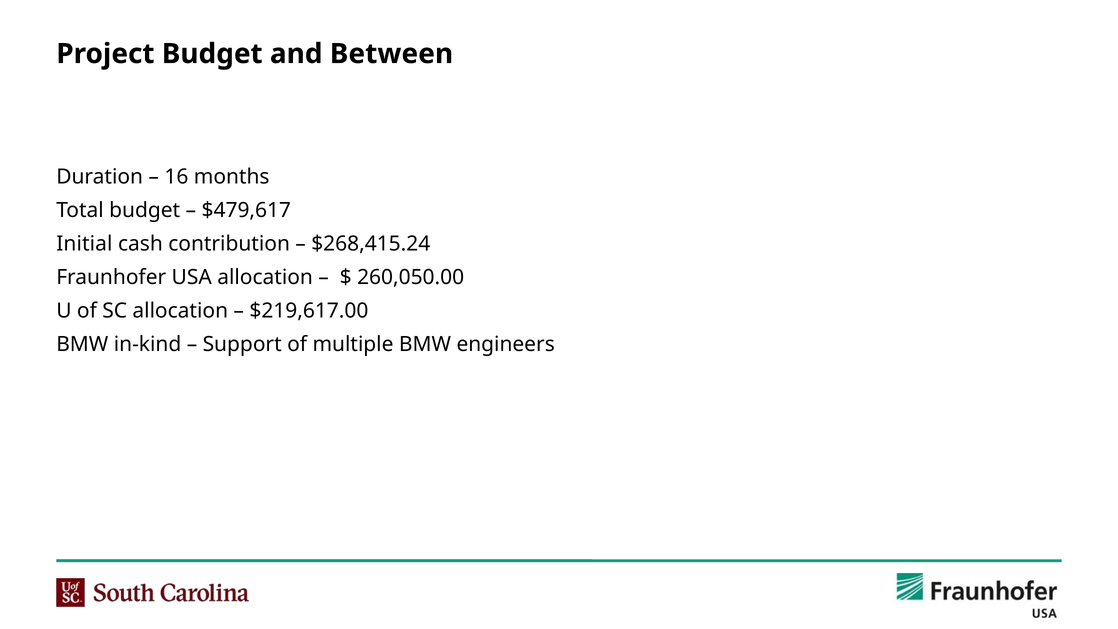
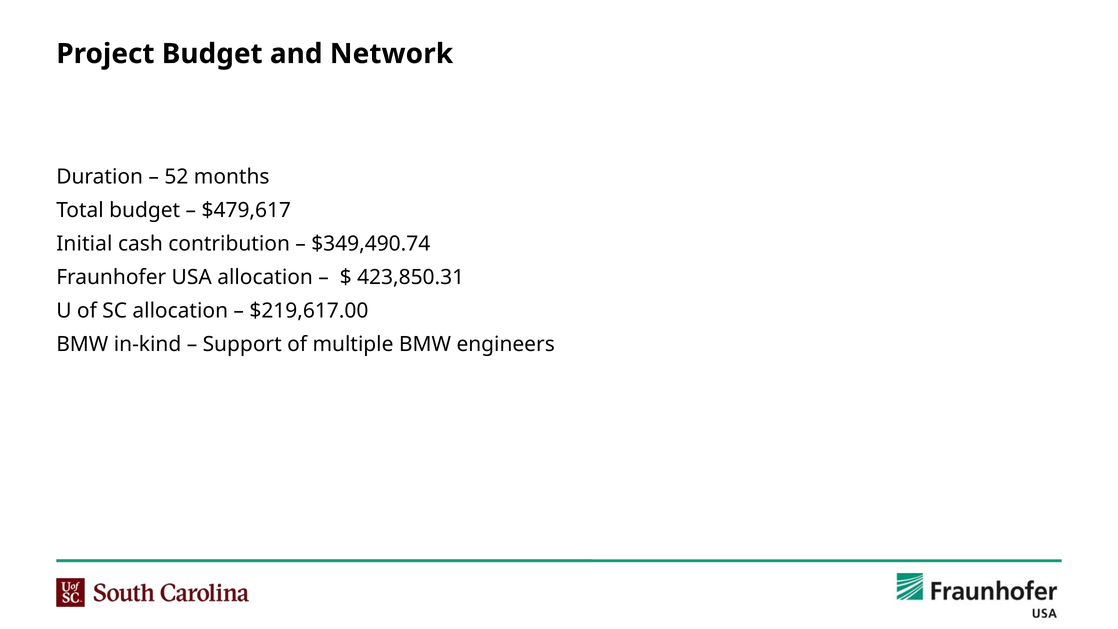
Between: Between -> Network (391, 54)
16: 16 -> 52 (176, 177)
$268,415.24: $268,415.24 -> $349,490.74 (371, 244)
260,050.00: 260,050.00 -> 423,850.31 (411, 277)
